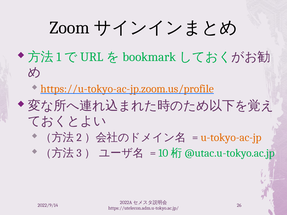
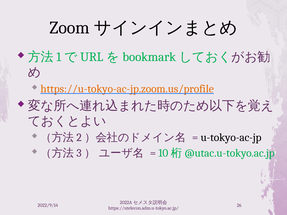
u-tokyo-ac-jp colour: orange -> black (231, 138)
